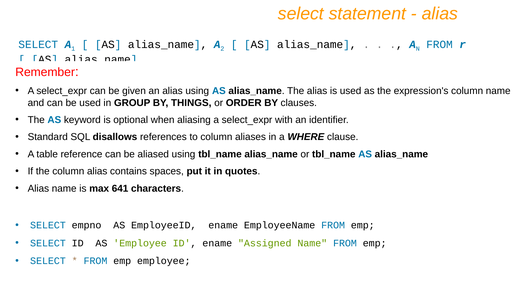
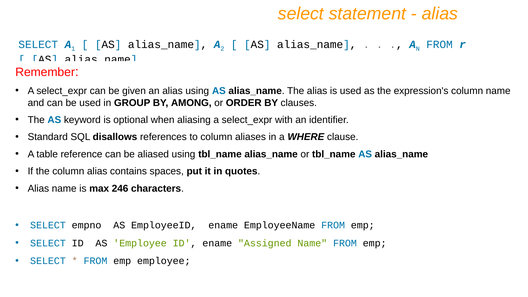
THINGS: THINGS -> AMONG (191, 103)
641: 641 -> 246 (120, 188)
